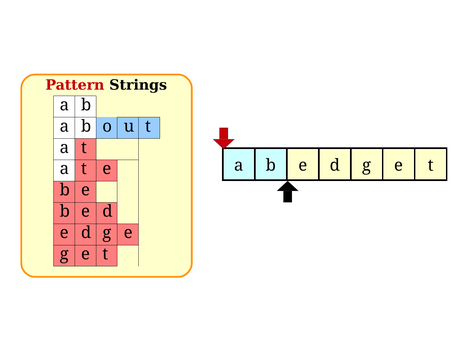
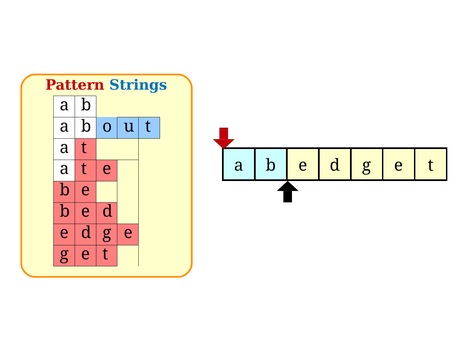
Strings colour: black -> blue (138, 85)
